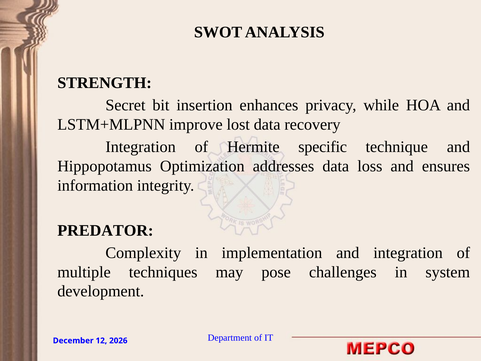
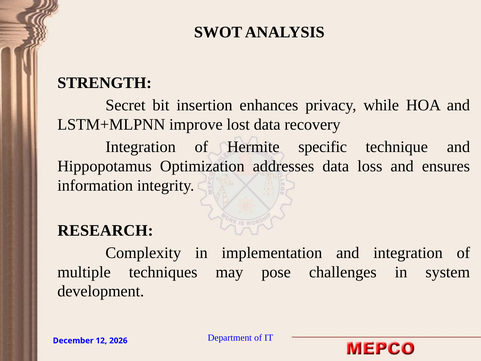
PREDATOR: PREDATOR -> RESEARCH (105, 230)
